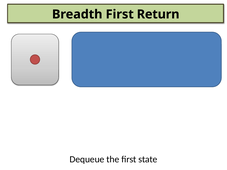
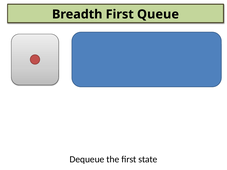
Return: Return -> Queue (158, 14)
